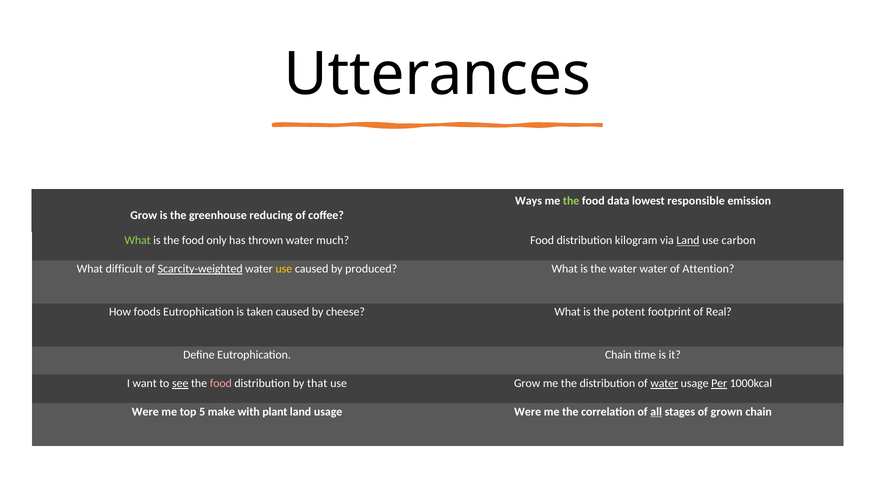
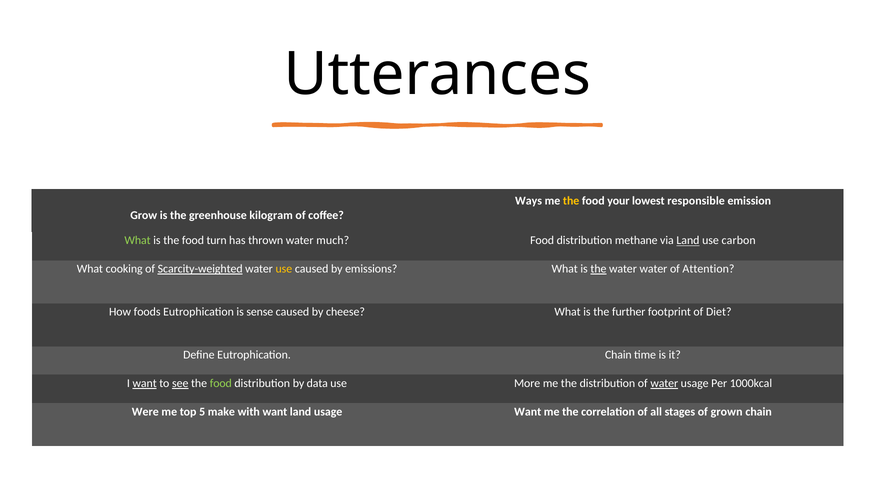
the colour: light green -> yellow (571, 201)
data: data -> your (618, 201)
reducing: reducing -> kilogram (271, 215)
only: only -> turn (217, 241)
kilogram: kilogram -> methane (636, 241)
difficult: difficult -> cooking (124, 269)
produced: produced -> emissions (371, 269)
the underline: none -> present (598, 269)
taken: taken -> sense (260, 312)
potent: potent -> further (629, 312)
Real: Real -> Diet (719, 312)
want underline: none -> present (145, 383)
food colour: pink -> light green (221, 383)
that: that -> data (317, 383)
use Grow: Grow -> More (527, 383)
Per underline: present -> none (719, 383)
with plant: plant -> want (275, 412)
usage Were: Were -> Want (528, 412)
all underline: present -> none (656, 412)
